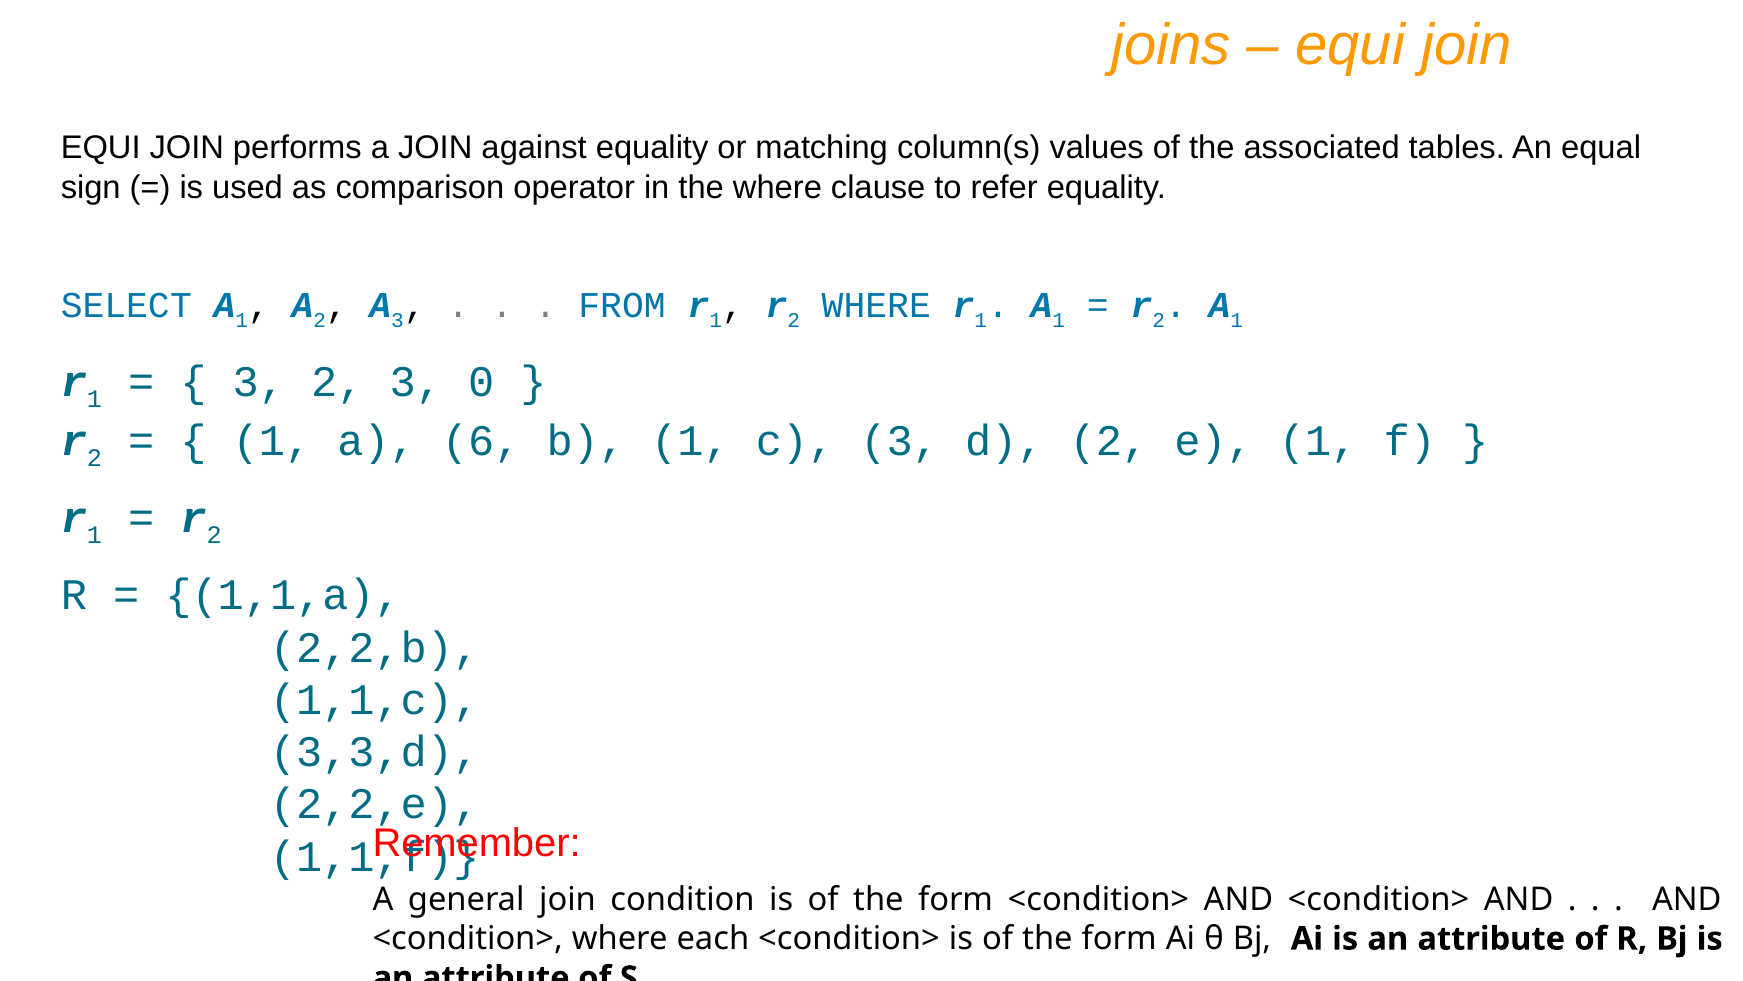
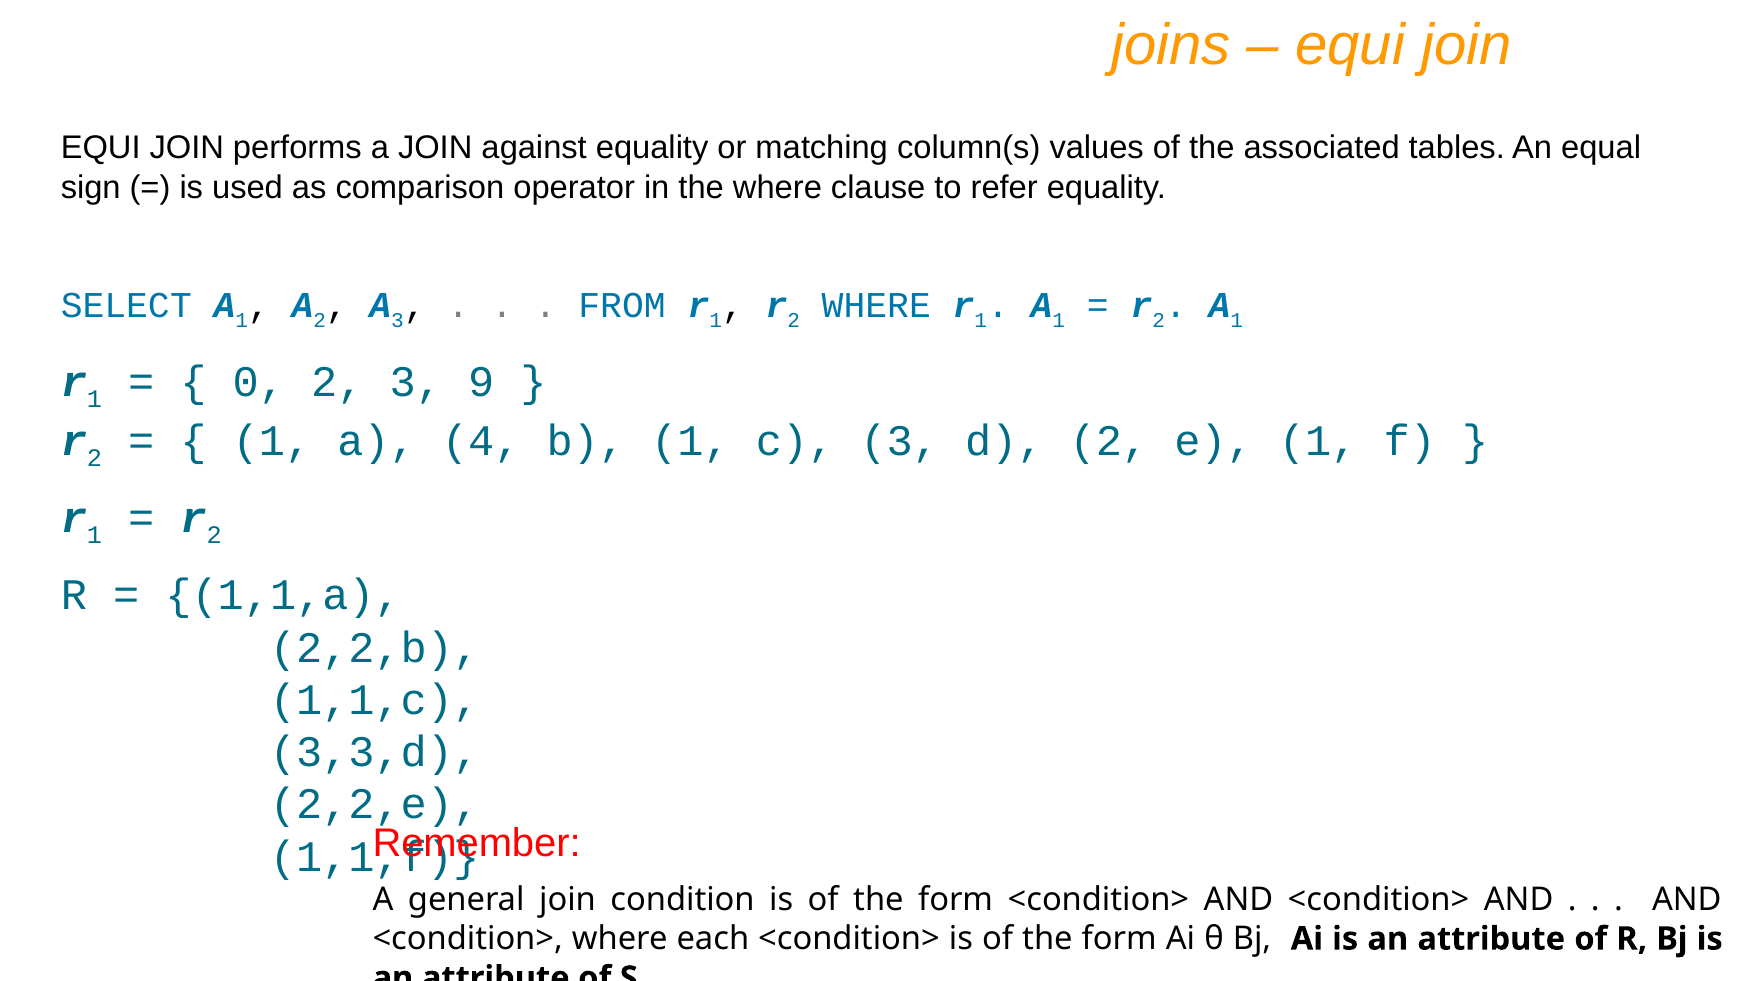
3: 3 -> 0 (259, 382)
0: 0 -> 9 (481, 382)
6: 6 -> 4 (481, 441)
